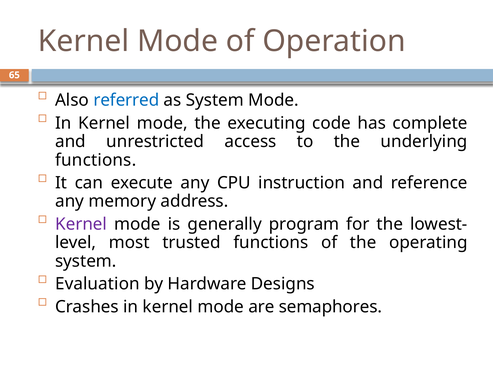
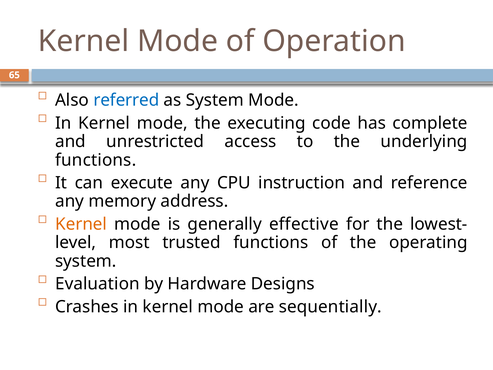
Kernel colour: purple -> orange (81, 224)
program: program -> effective (304, 224)
semaphores: semaphores -> sequentially (330, 306)
